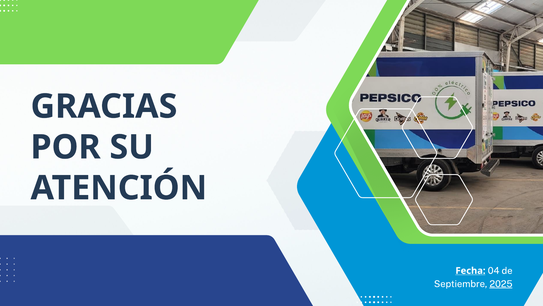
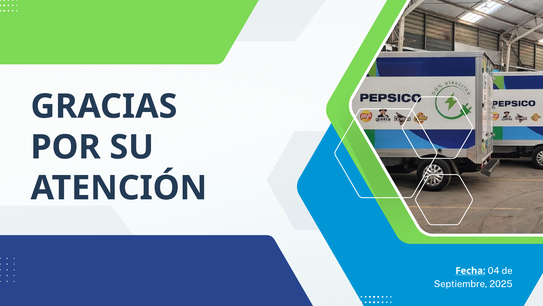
2025 underline: present -> none (501, 283)
